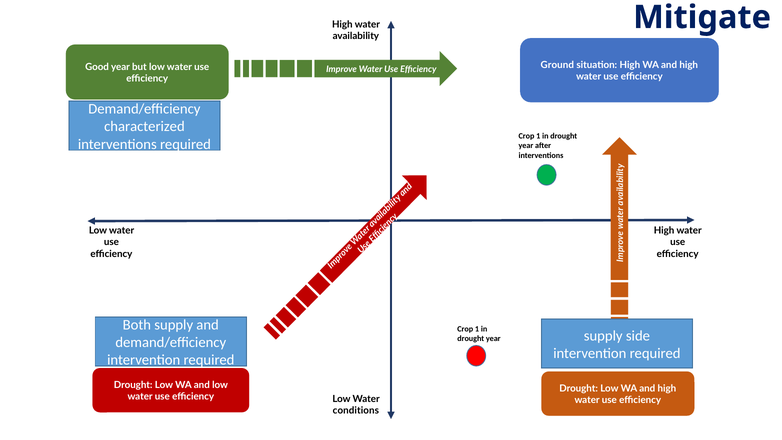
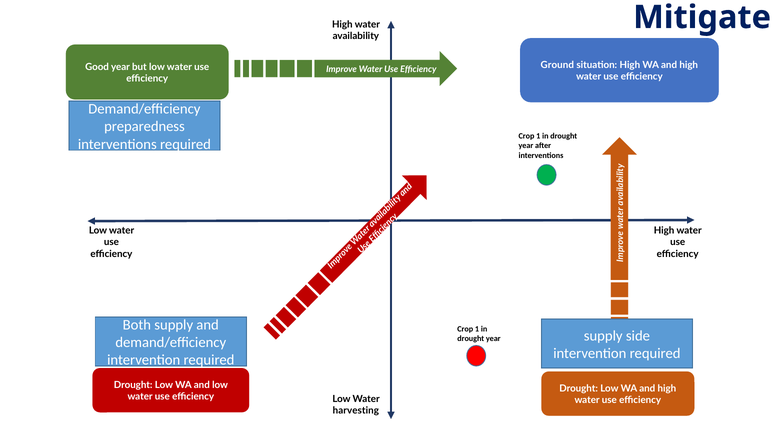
characterized: characterized -> preparedness (144, 127)
conditions: conditions -> harvesting (356, 410)
